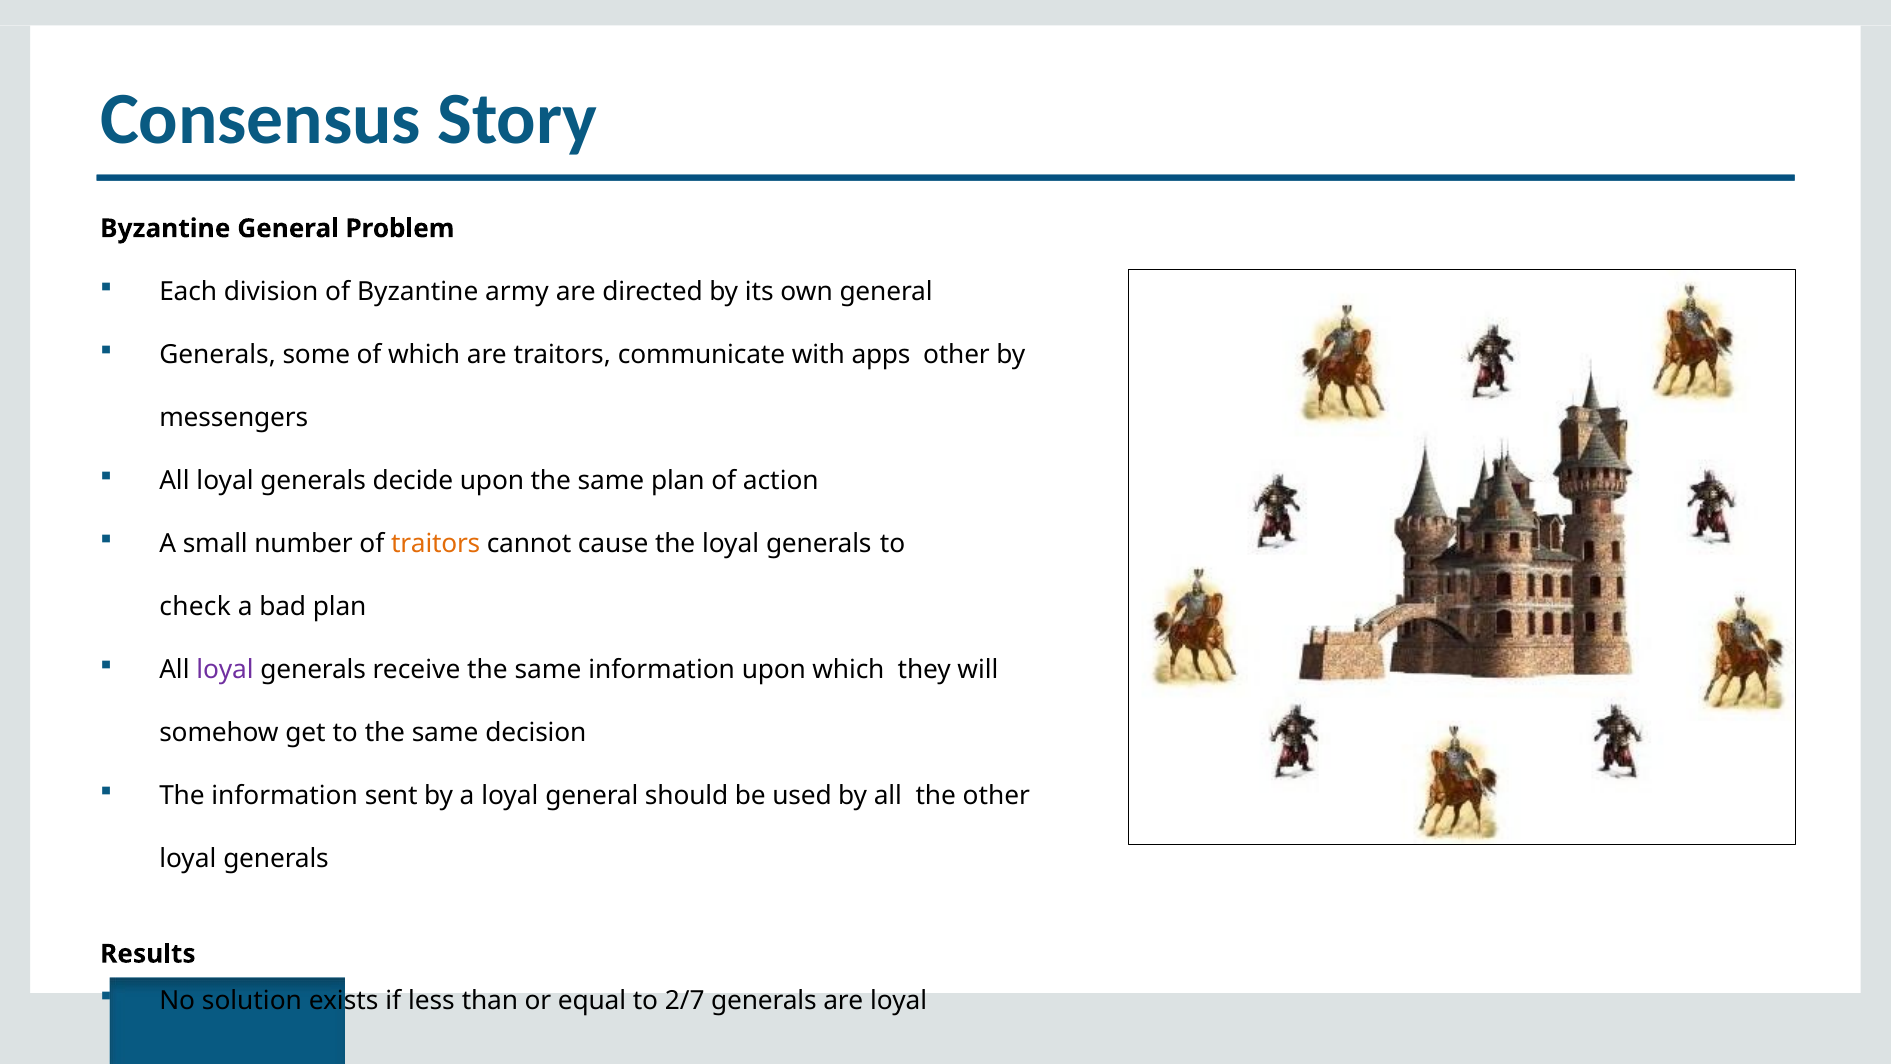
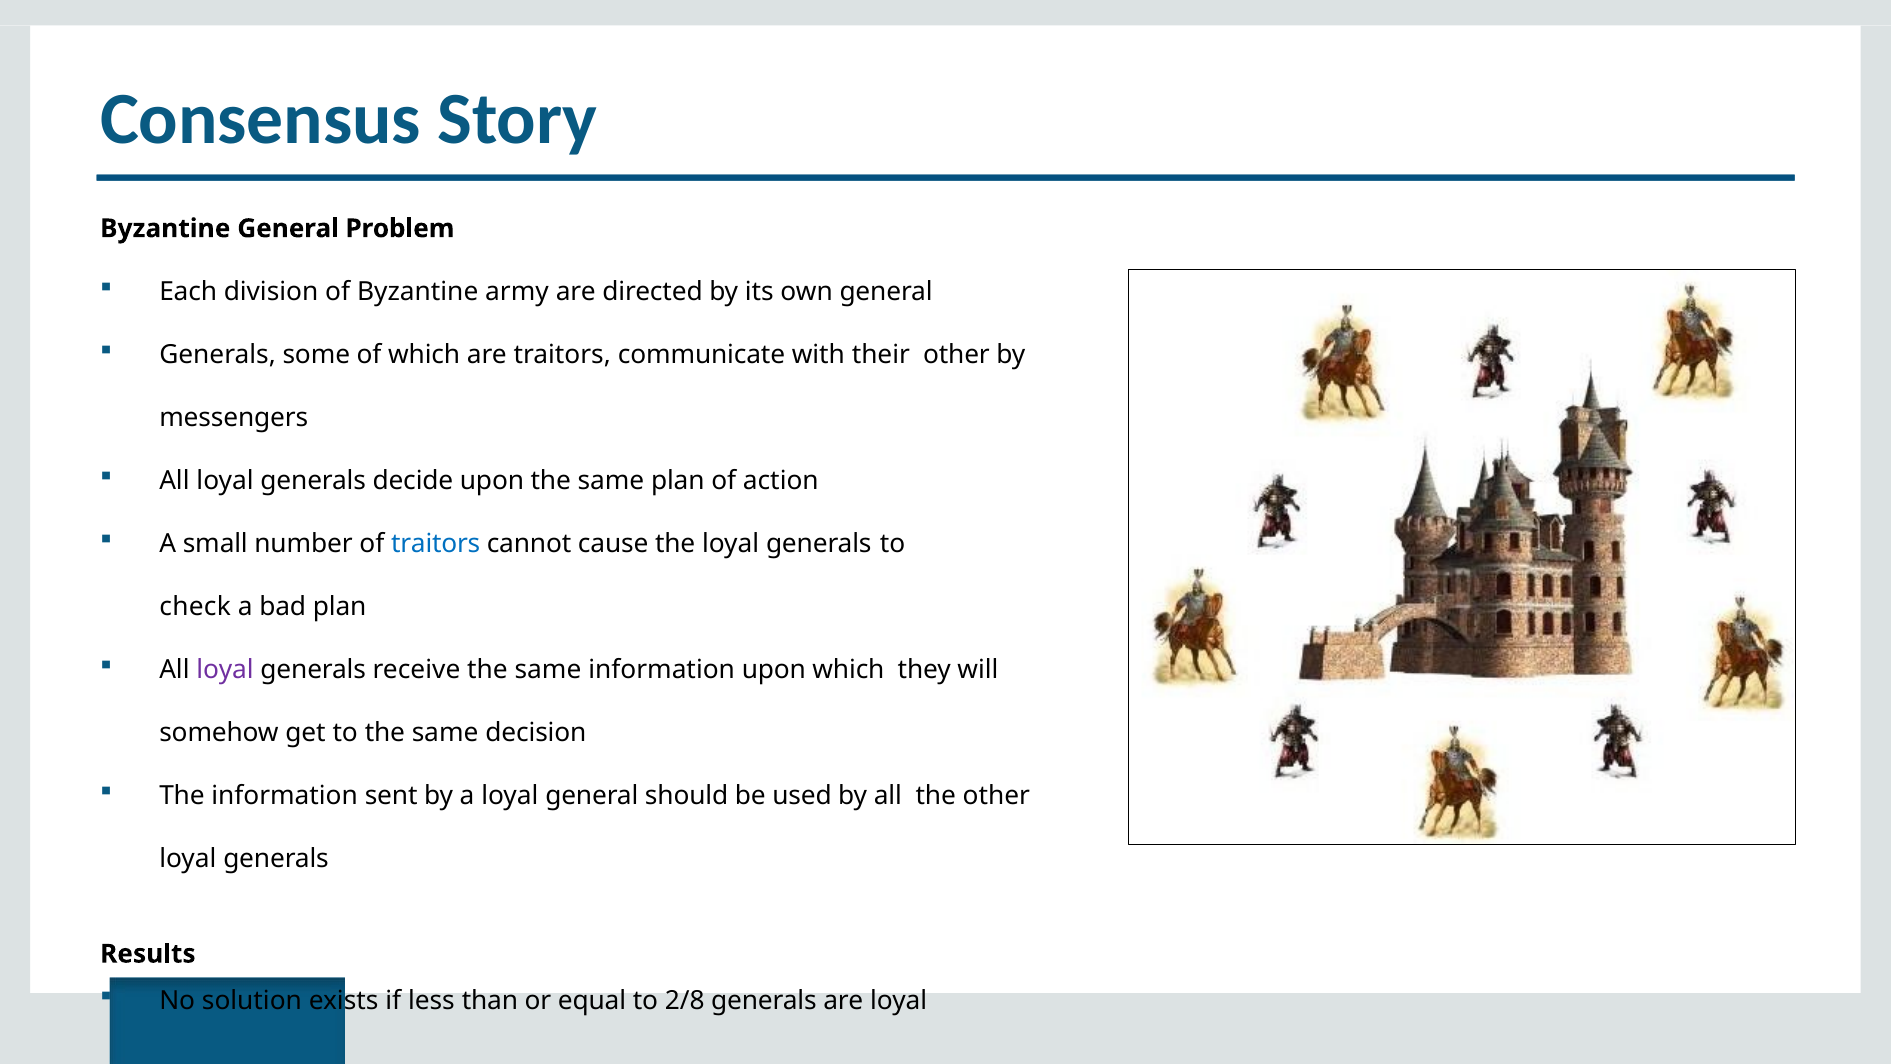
apps: apps -> their (881, 355)
traitors colour: orange -> blue (436, 544)
2/7: 2/7 -> 2/8 (685, 1001)
